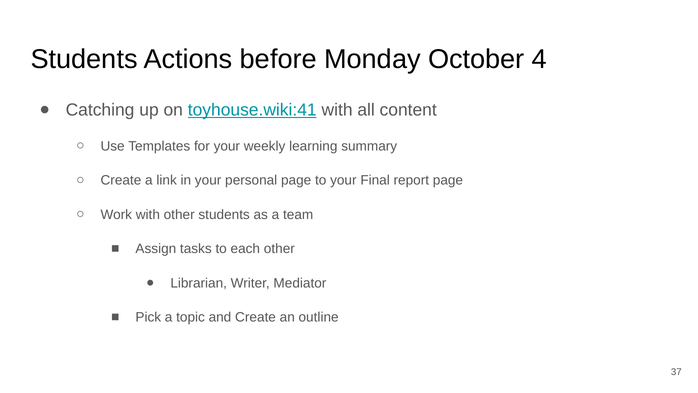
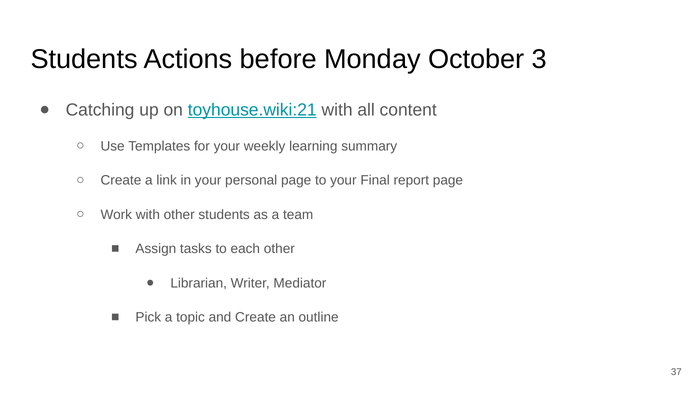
4: 4 -> 3 (540, 59)
toyhouse.wiki:41: toyhouse.wiki:41 -> toyhouse.wiki:21 (252, 110)
